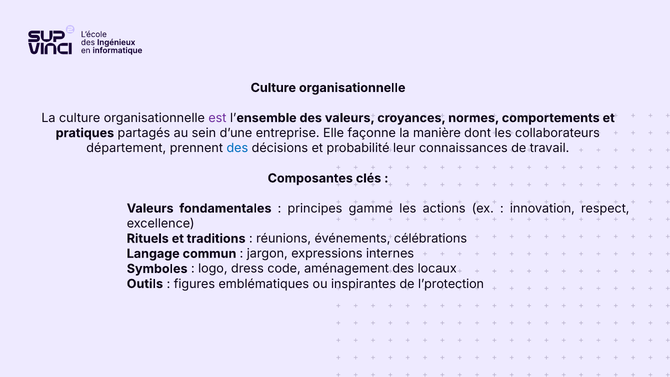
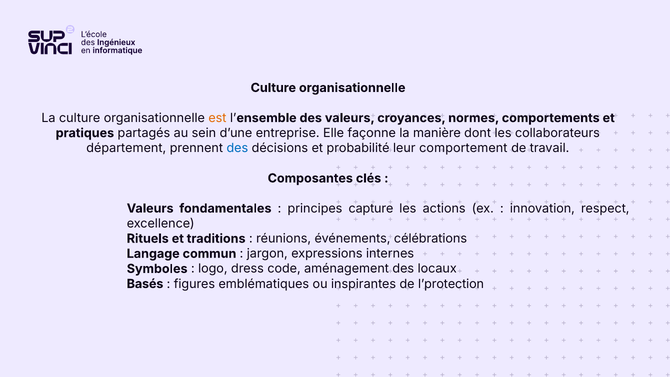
est colour: purple -> orange (217, 118)
connaissances: connaissances -> comportement (463, 148)
gamme: gamme -> capture (371, 208)
Outils: Outils -> Basés (145, 284)
